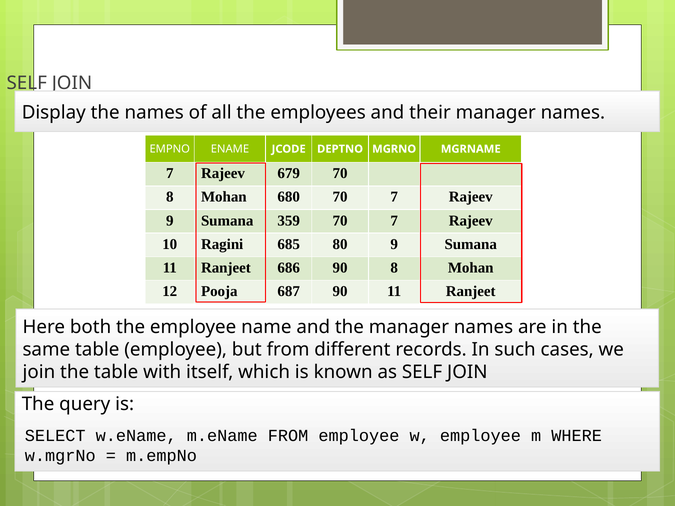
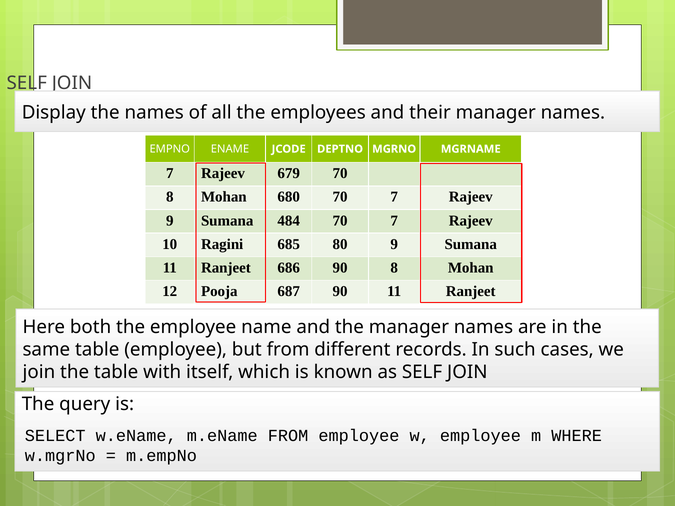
359: 359 -> 484 (289, 221)
